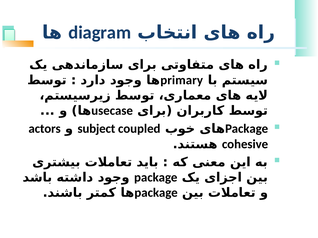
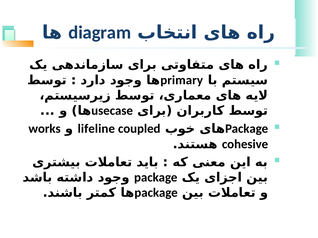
actors: actors -> works (45, 129)
subject: subject -> lifeline (96, 129)
